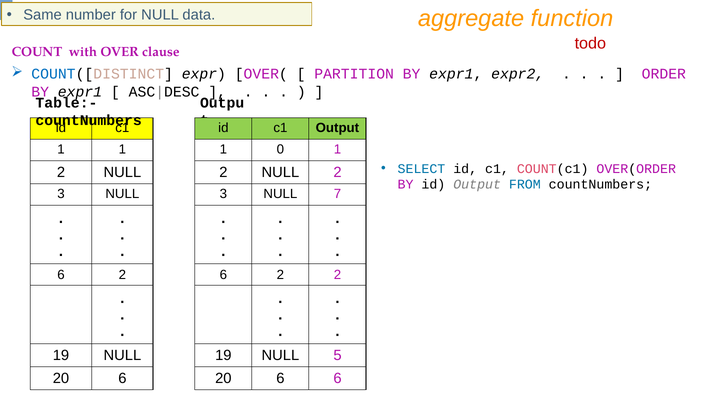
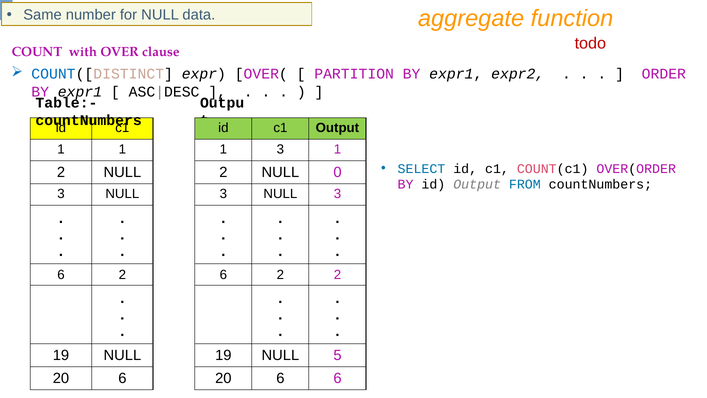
1 0: 0 -> 3 (280, 149)
NULL 2: 2 -> 0 (337, 172)
3 NULL 7: 7 -> 3 (337, 194)
